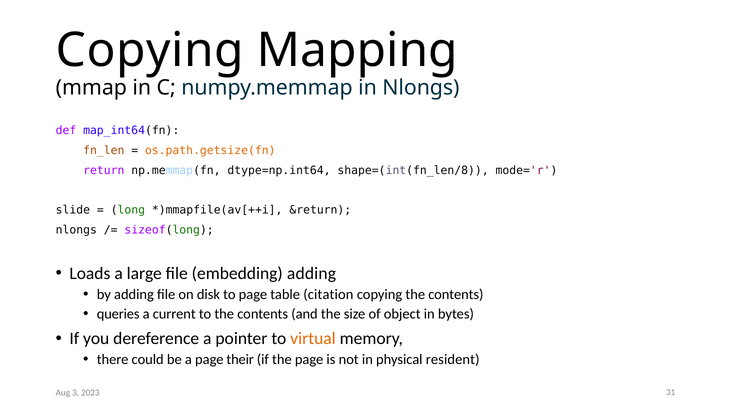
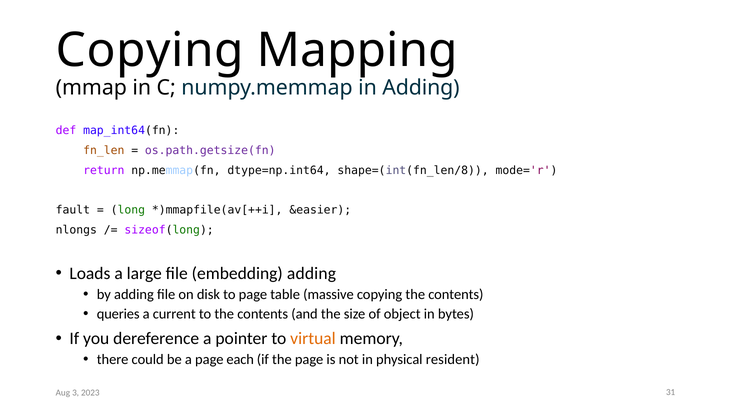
in Nlongs: Nlongs -> Adding (421, 88)
os.path.getsize(fn colour: orange -> purple (210, 150)
slide: slide -> fault (73, 210)
&return: &return -> &easier (320, 210)
citation: citation -> massive (328, 294)
their: their -> each (240, 360)
